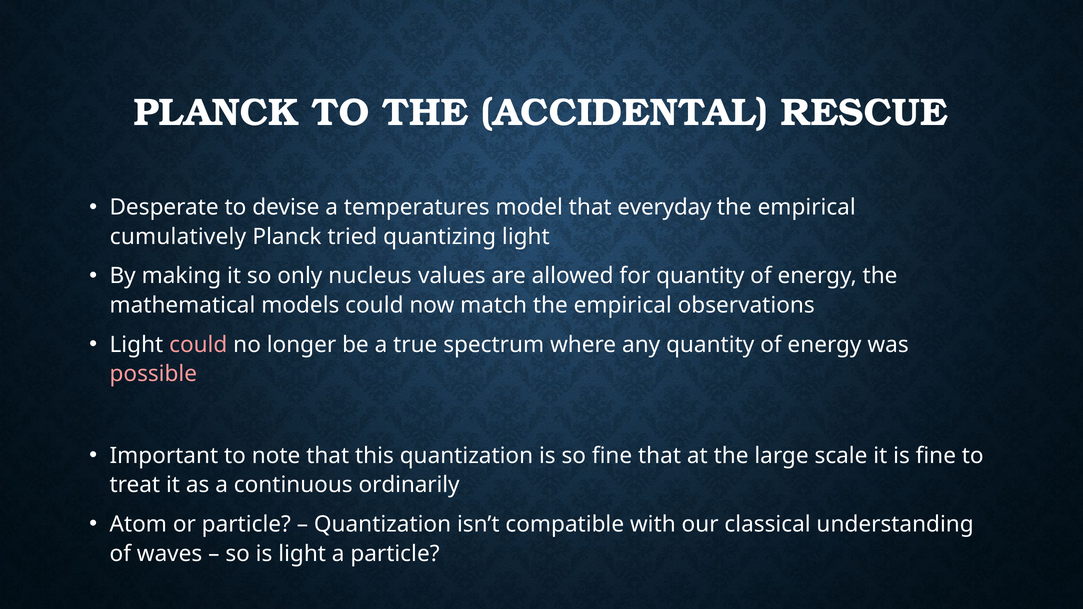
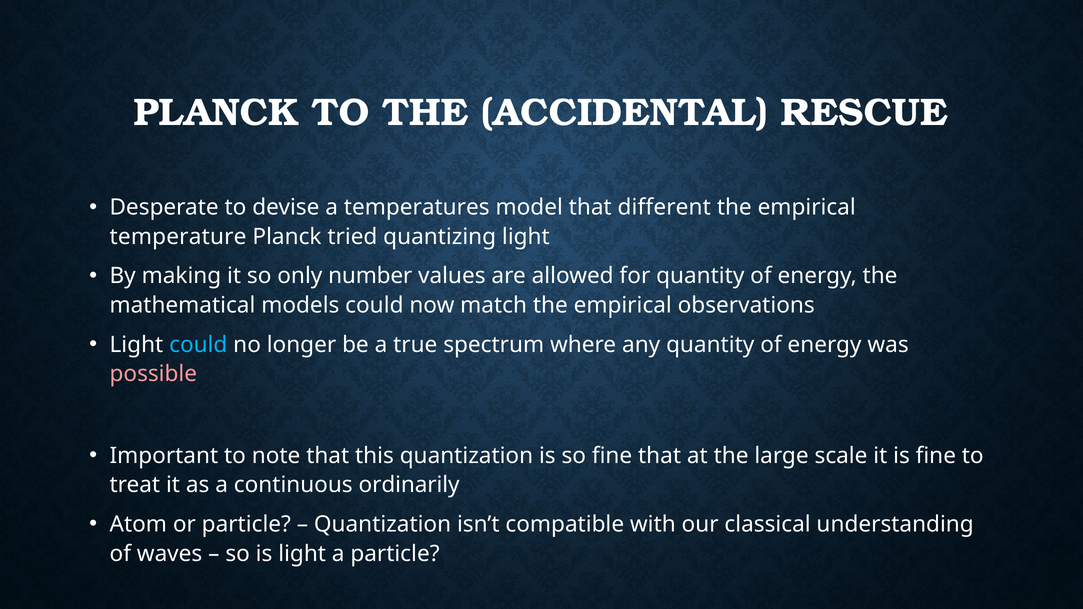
everyday: everyday -> different (664, 208)
cumulatively: cumulatively -> temperature (178, 237)
nucleus: nucleus -> number (370, 276)
could colour: pink -> light blue (198, 345)
